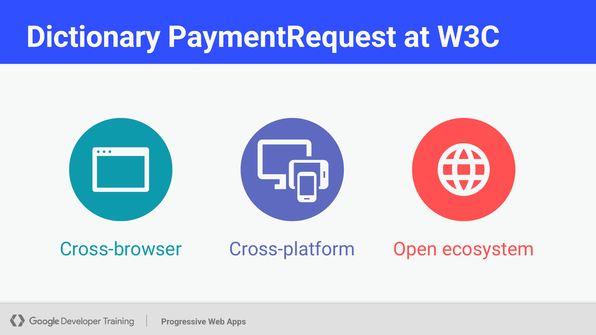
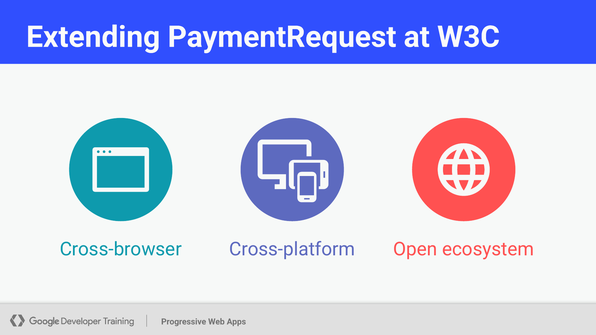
Dictionary: Dictionary -> Extending (93, 37)
